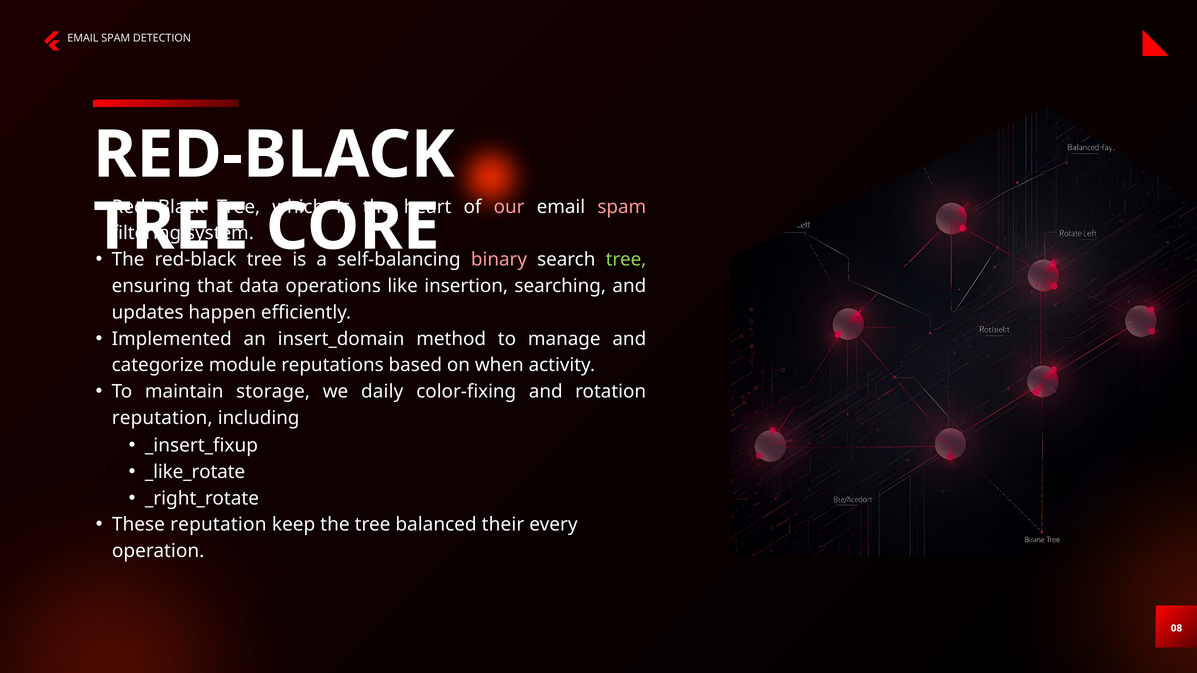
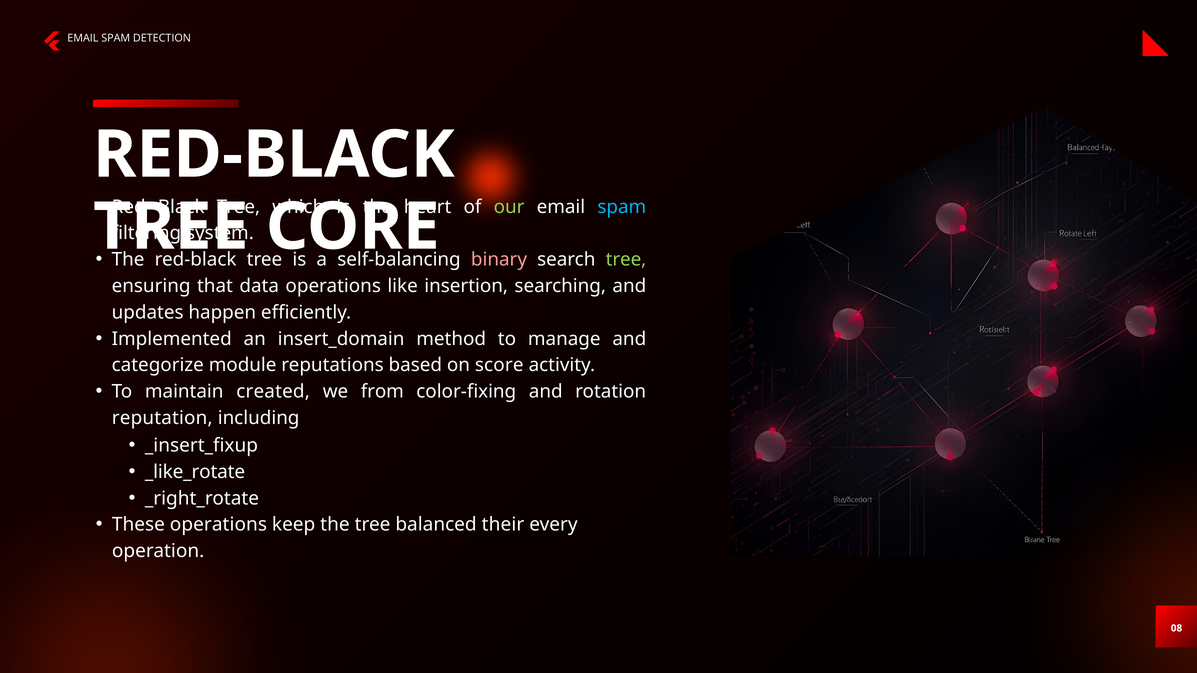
our colour: pink -> light green (509, 207)
spam colour: pink -> light blue (622, 207)
when: when -> score (499, 365)
storage: storage -> created (273, 392)
daily: daily -> from (382, 392)
These reputation: reputation -> operations (218, 525)
